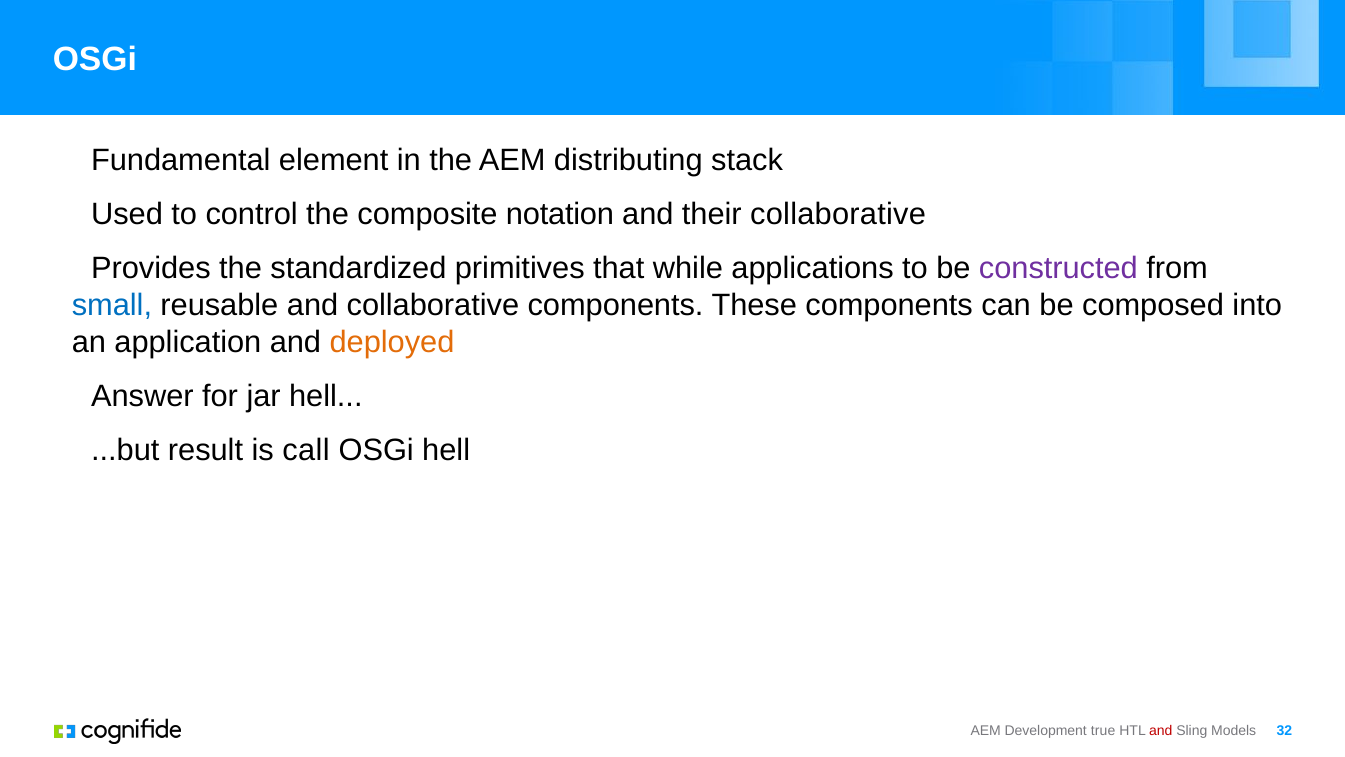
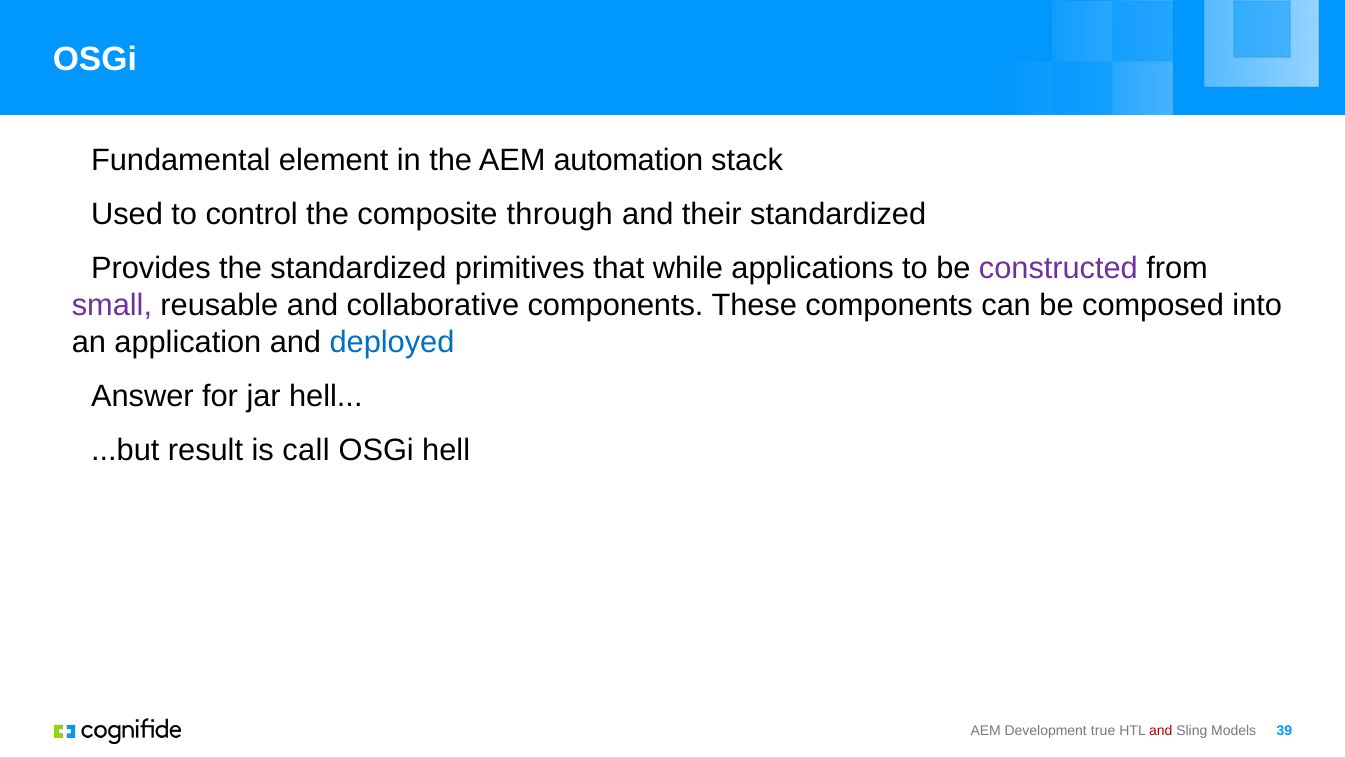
distributing: distributing -> automation (628, 161)
notation: notation -> through (560, 214)
their collaborative: collaborative -> standardized (838, 214)
small colour: blue -> purple (112, 305)
deployed colour: orange -> blue (392, 342)
32: 32 -> 39 (1284, 730)
